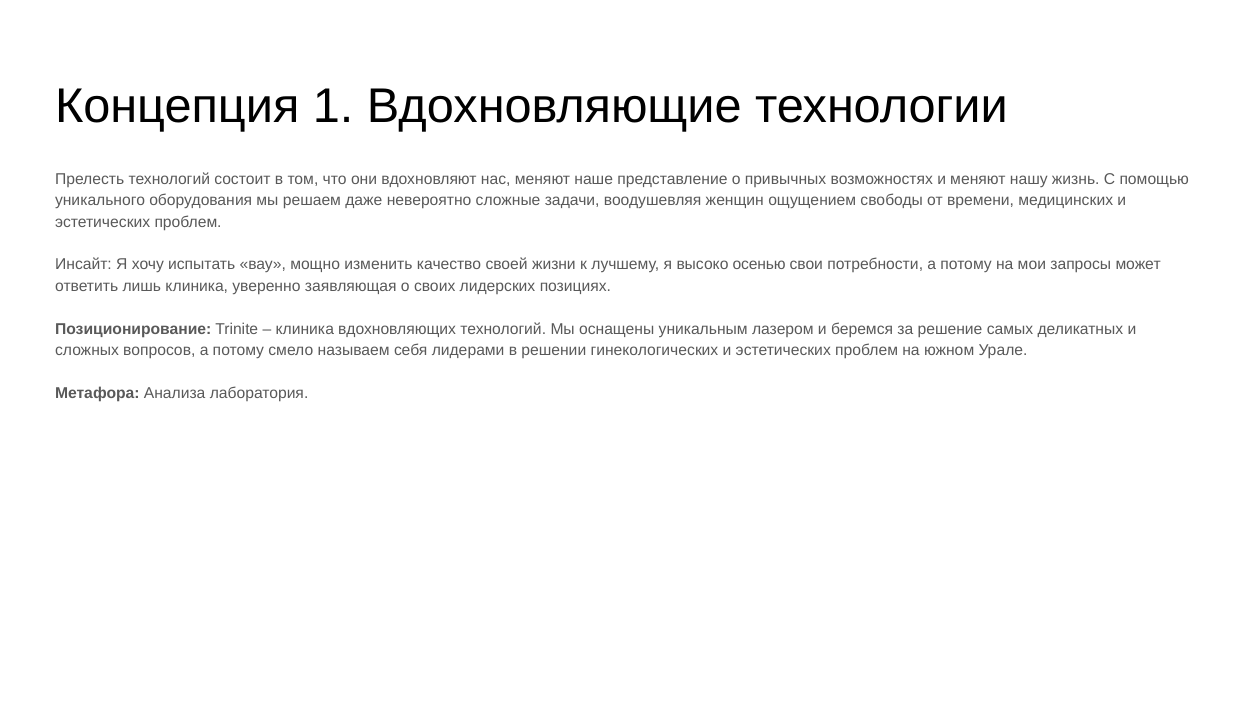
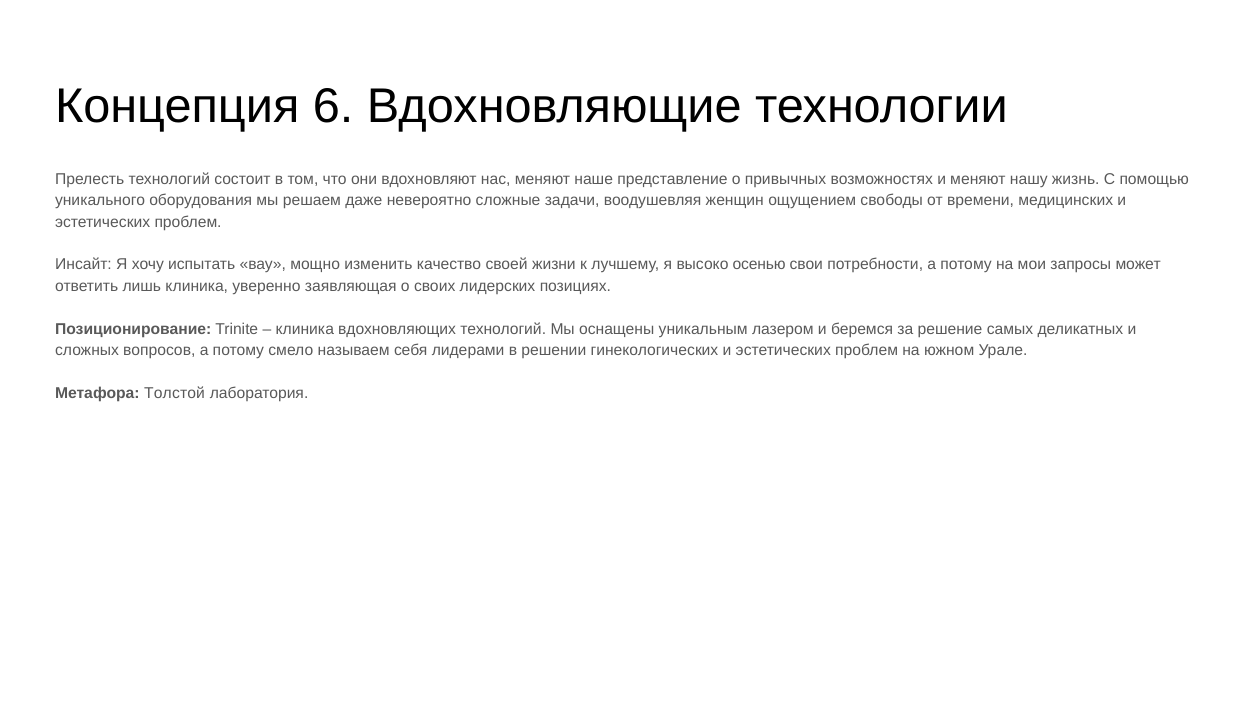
1: 1 -> 6 (333, 106)
Анализа: Анализа -> Толстой (175, 393)
